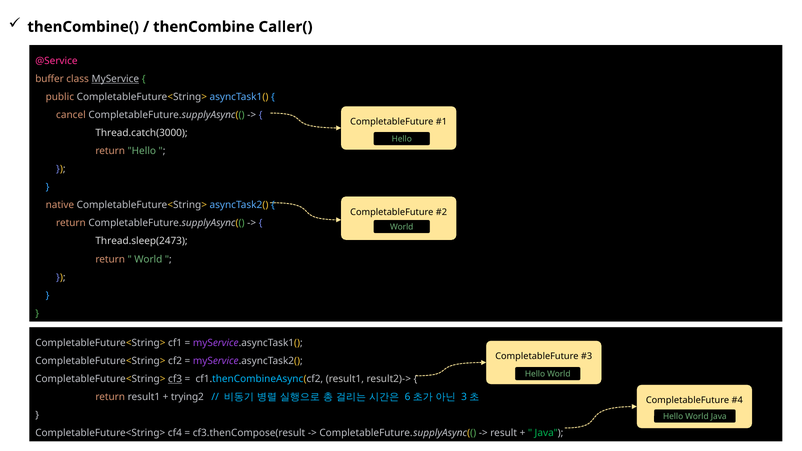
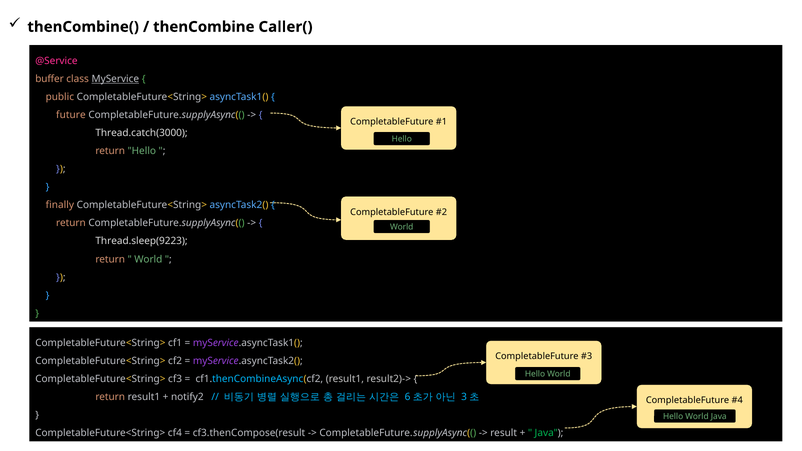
cancel: cancel -> future (71, 115)
native: native -> finally (60, 205)
Thread.sleep(2473: Thread.sleep(2473 -> Thread.sleep(9223 (142, 241)
cf3 underline: present -> none (175, 379)
trying2: trying2 -> notify2 (187, 397)
